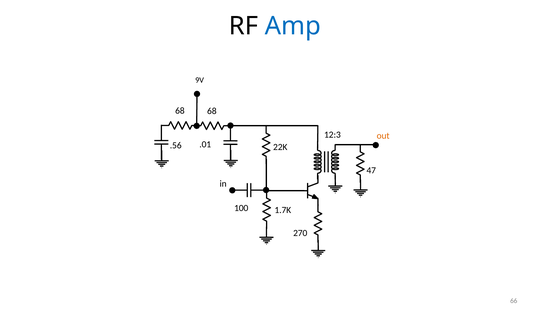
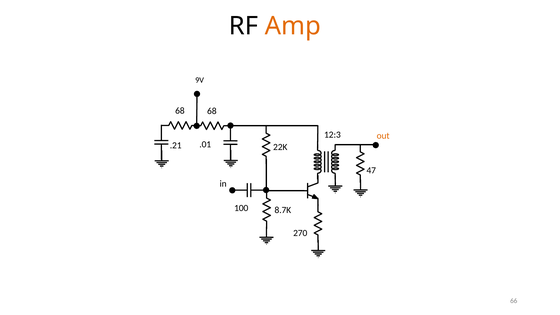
Amp colour: blue -> orange (293, 26)
.56: .56 -> .21 (176, 145)
1.7K: 1.7K -> 8.7K (283, 210)
